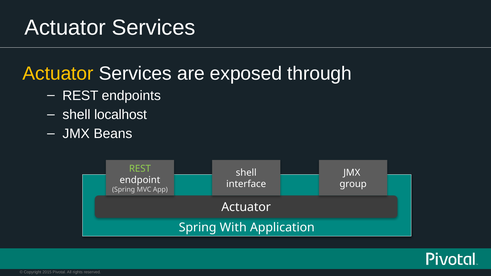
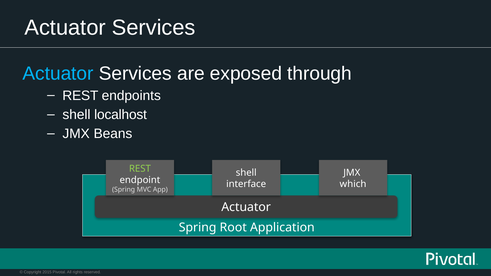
Actuator colour: yellow -> light blue (58, 74)
group: group -> which (353, 184)
With: With -> Root (233, 227)
